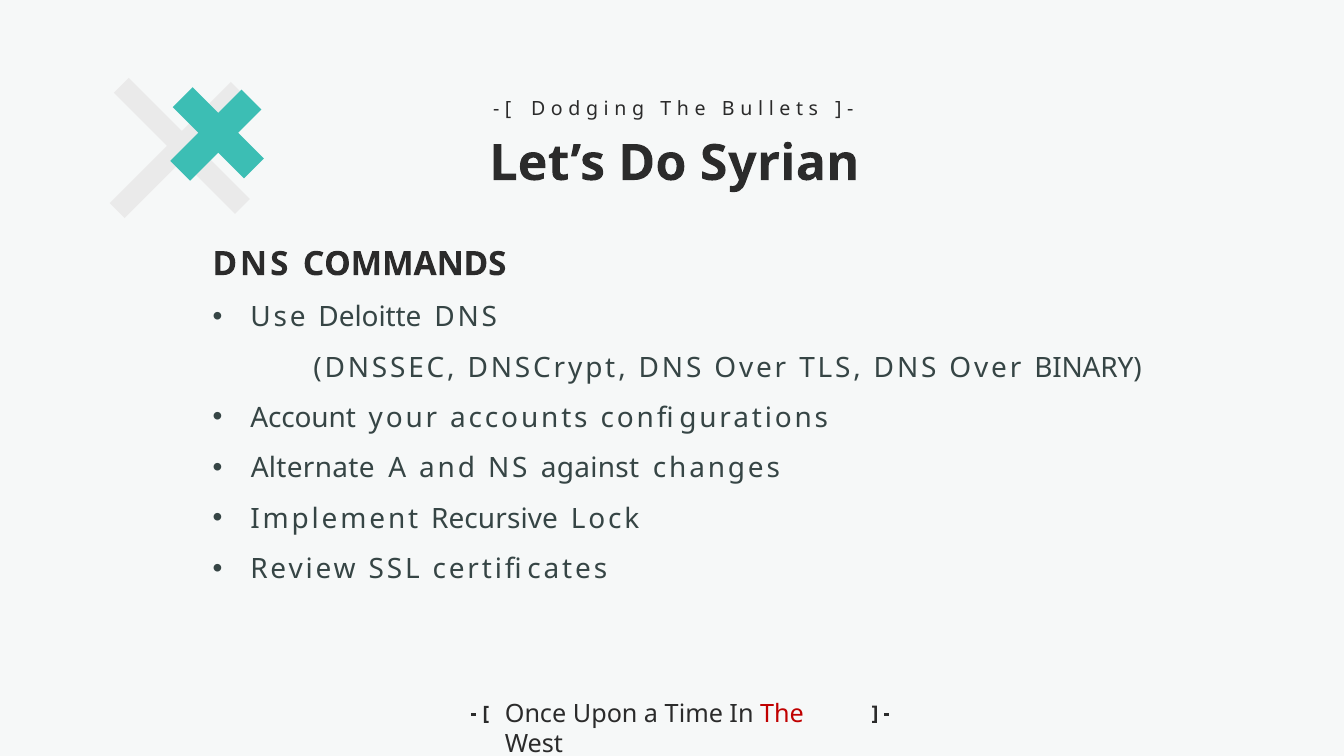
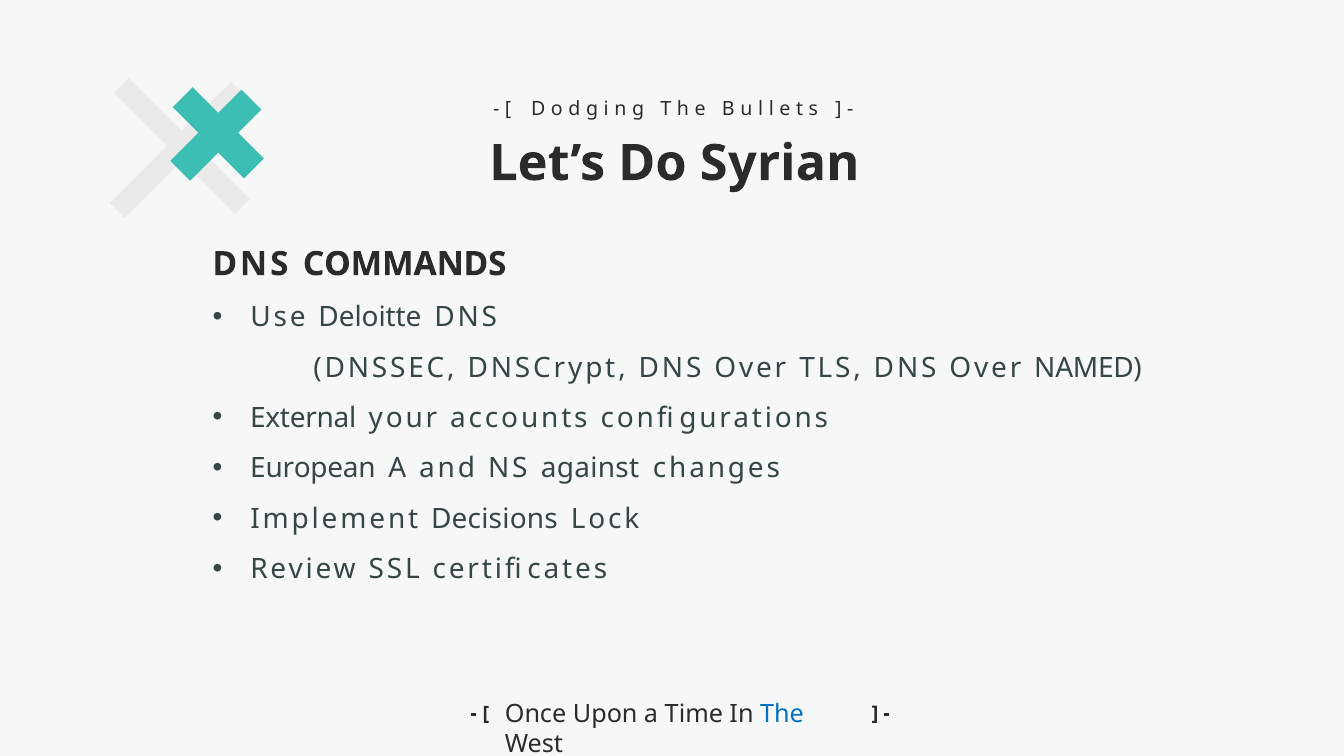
BINARY: BINARY -> NAMED (1088, 368)
Account: Account -> External (303, 418)
Alternate: Alternate -> European (313, 469)
Recursive: Recursive -> Decisions (494, 519)
The colour: red -> blue (782, 714)
